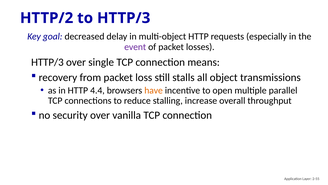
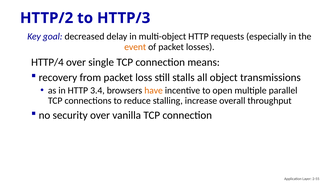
event colour: purple -> orange (135, 47)
HTTP/3: HTTP/3 -> HTTP/4 (47, 62)
4.4: 4.4 -> 3.4 (97, 90)
